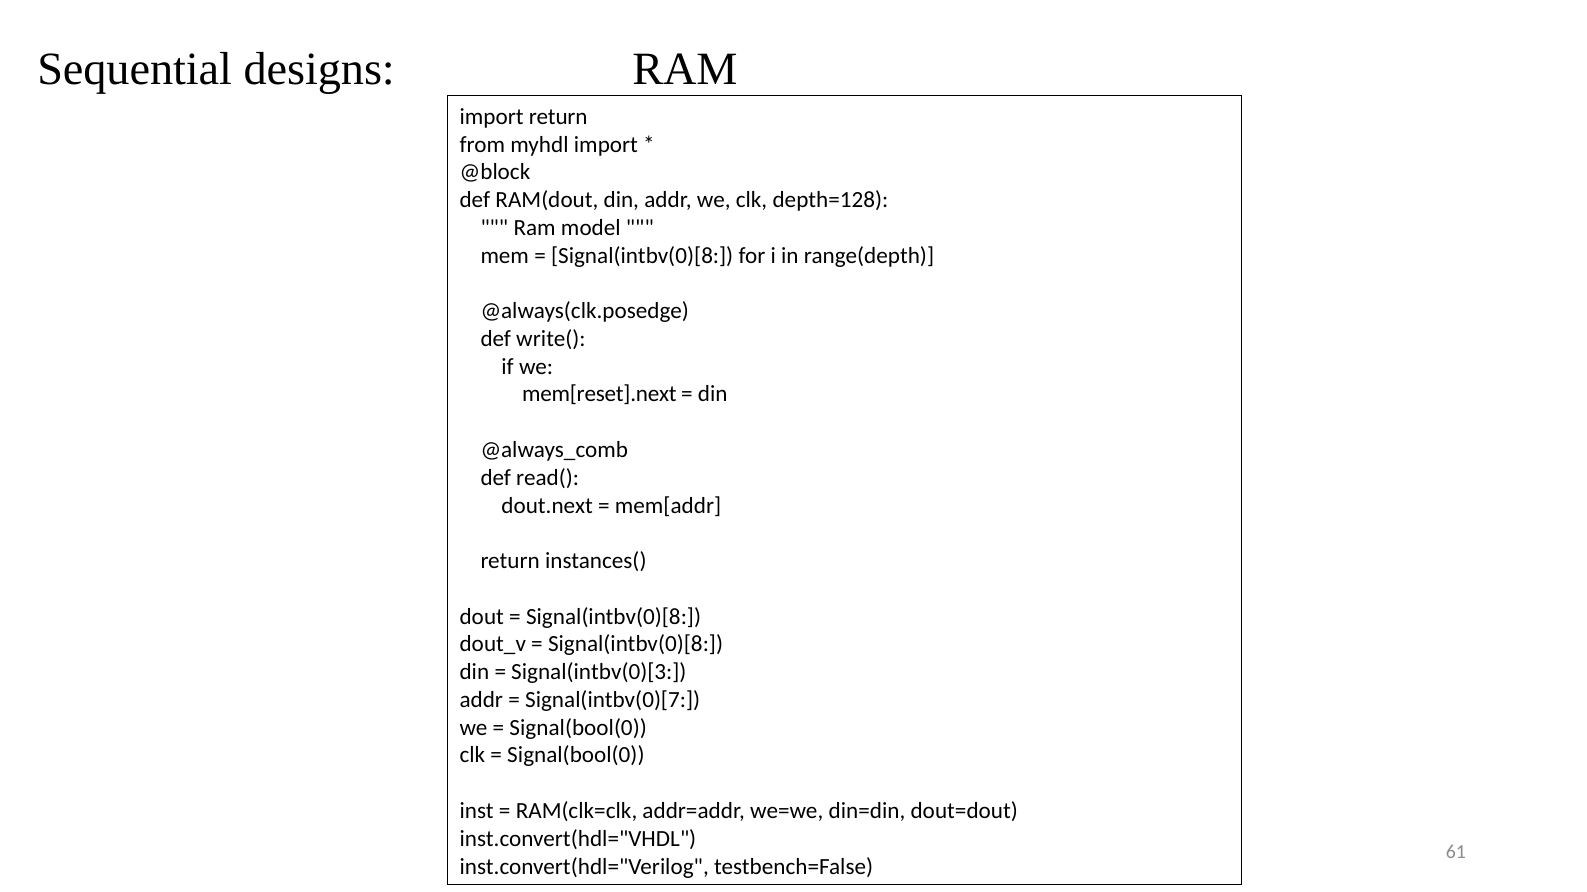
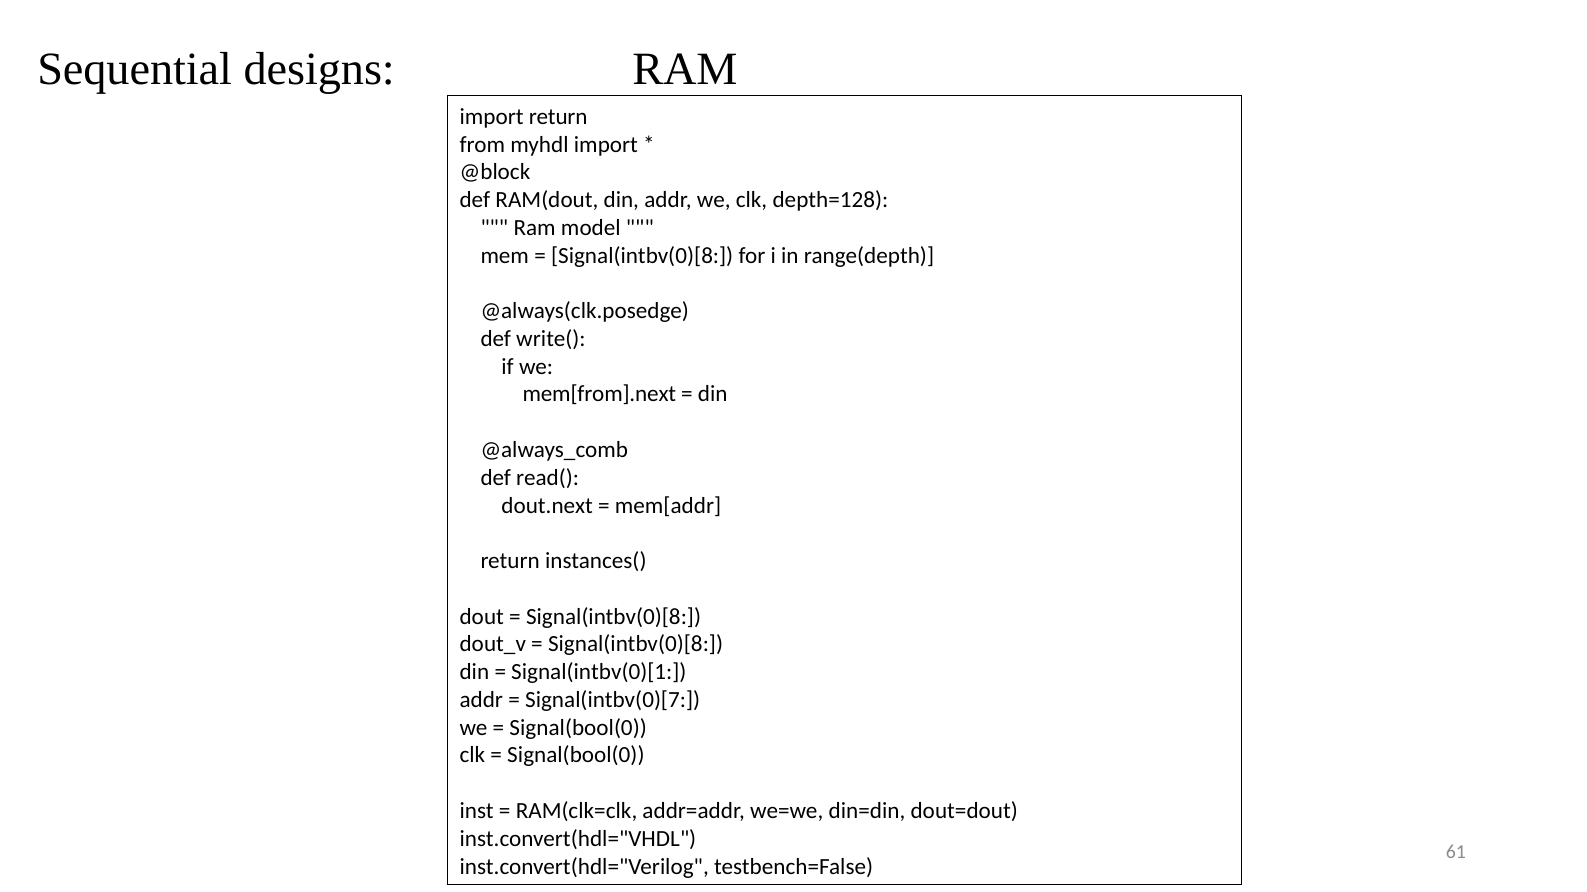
mem[reset].next: mem[reset].next -> mem[from].next (599, 395)
Signal(intbv(0)[3: Signal(intbv(0)[3 -> Signal(intbv(0)[1 (599, 673)
